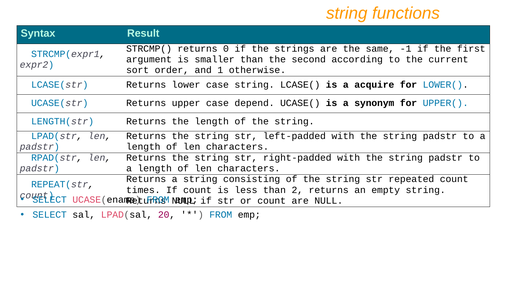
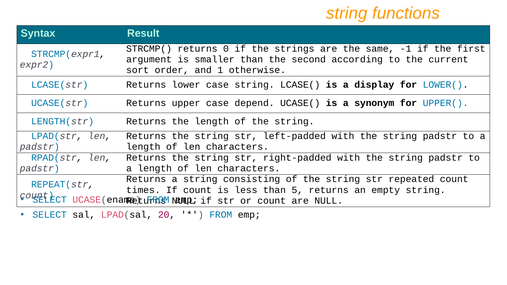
acquire: acquire -> display (374, 85)
2: 2 -> 5 (297, 190)
